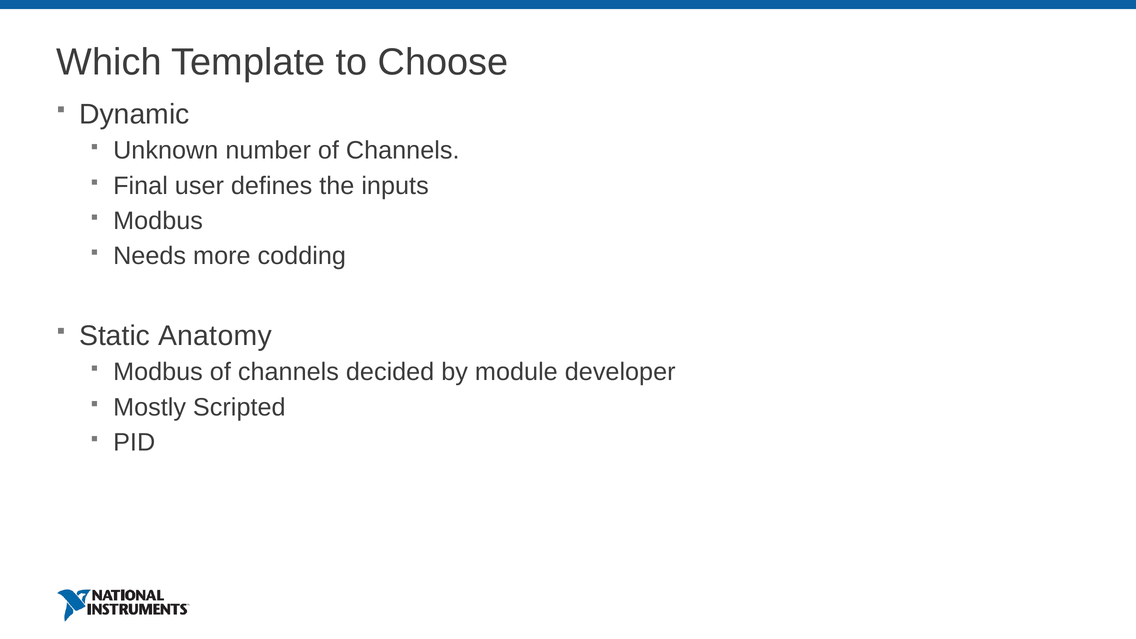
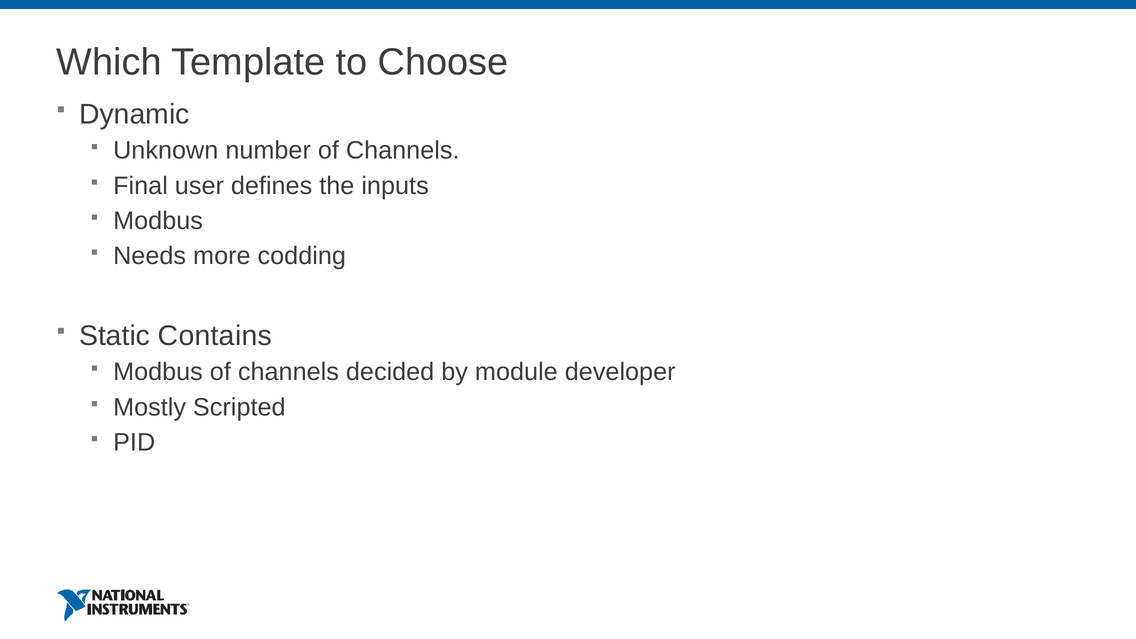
Anatomy: Anatomy -> Contains (215, 336)
